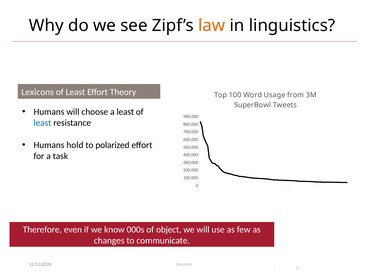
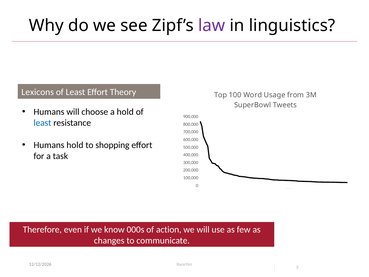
law colour: orange -> purple (212, 26)
a least: least -> hold (125, 112)
polarized: polarized -> shopping (112, 145)
object: object -> action (169, 229)
